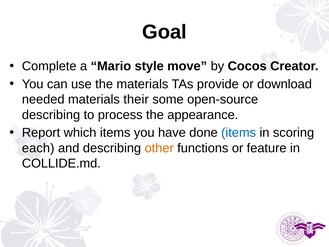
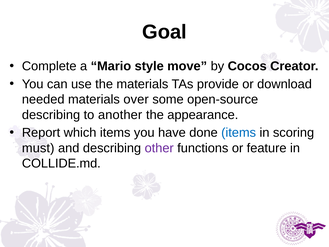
their: their -> over (136, 99)
process: process -> another (120, 115)
each: each -> must (38, 148)
other colour: orange -> purple (159, 148)
